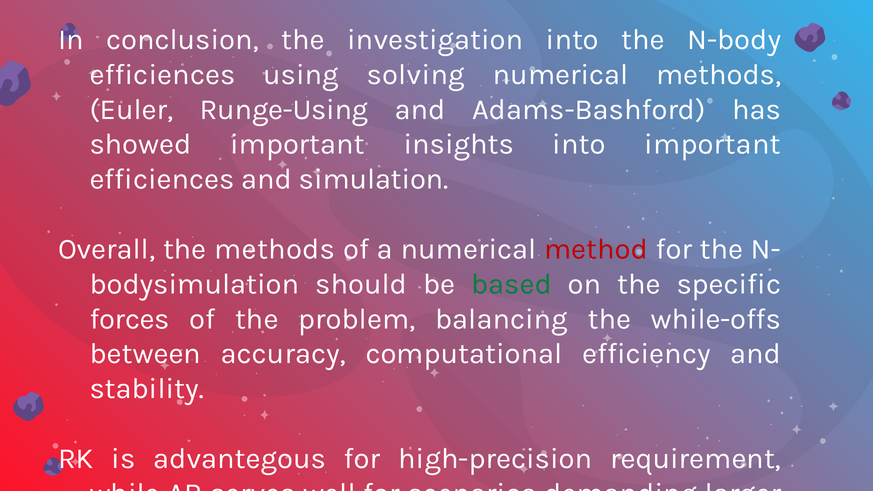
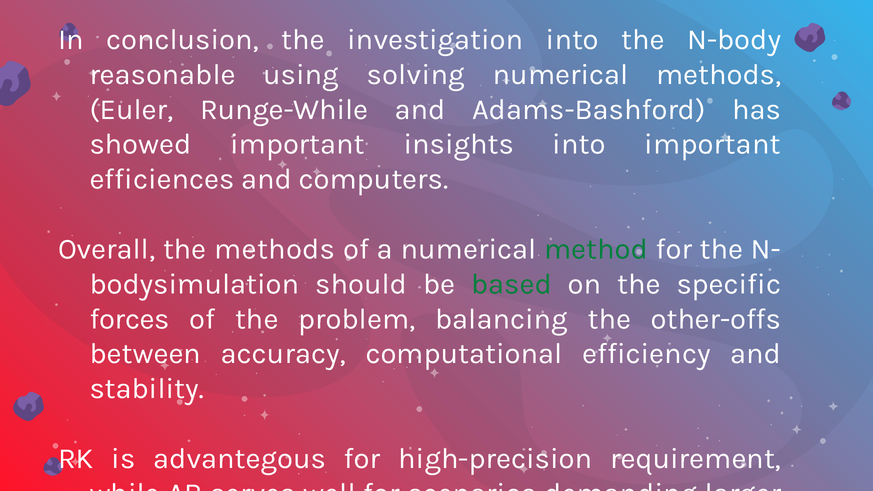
efficiences: efficiences -> reasonable (163, 75)
Runge-Using: Runge-Using -> Runge-While (284, 109)
simulation: simulation -> computers (374, 179)
method colour: red -> green (596, 249)
while-offs: while-offs -> other-offs (716, 319)
